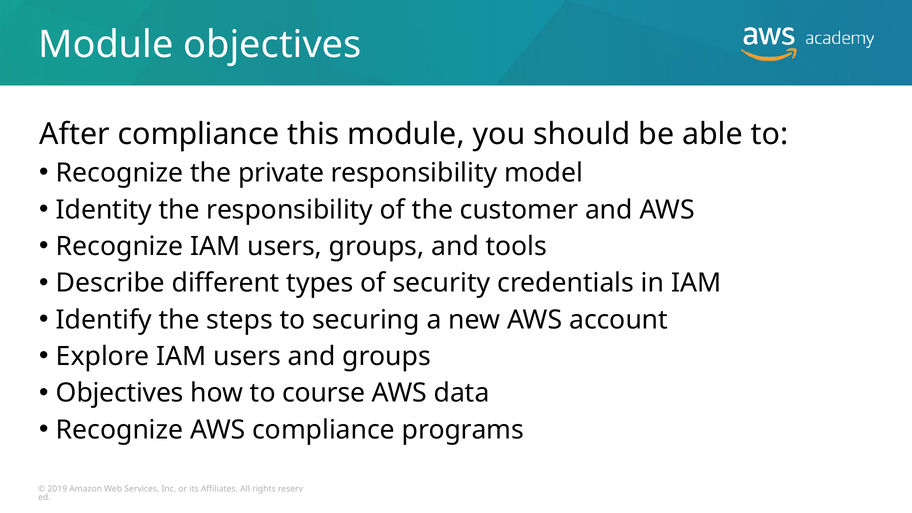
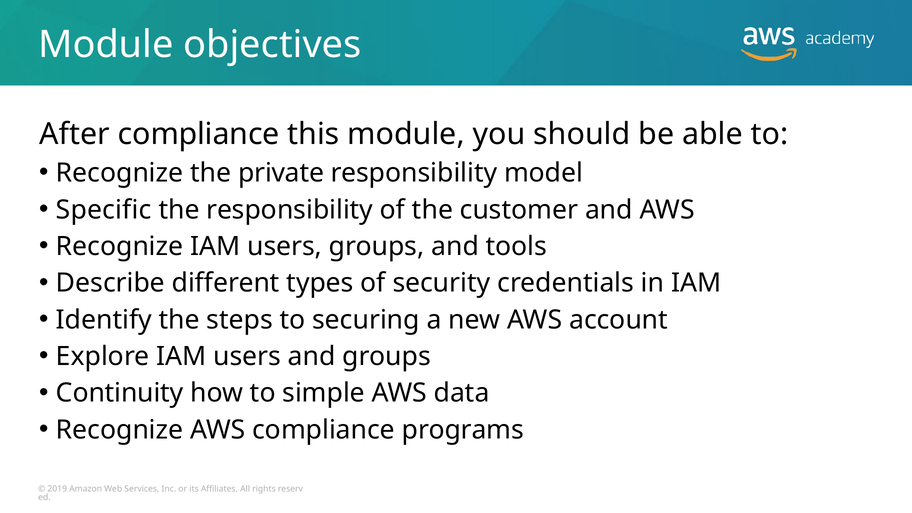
Identity: Identity -> Specific (104, 210)
Objectives: Objectives -> Continuity (120, 393)
course: course -> simple (324, 393)
